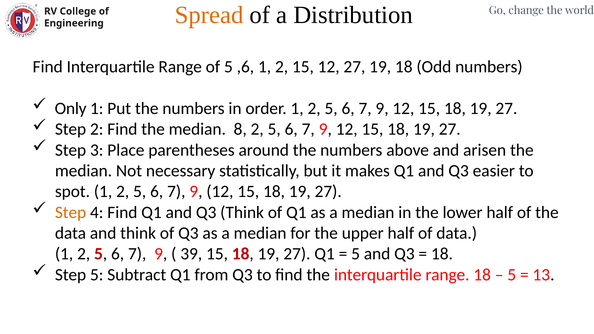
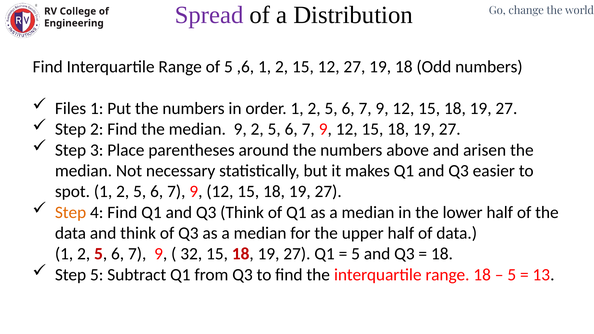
Spread colour: orange -> purple (209, 15)
Only: Only -> Files (71, 108)
median 8: 8 -> 9 (240, 129)
39: 39 -> 32 (191, 254)
